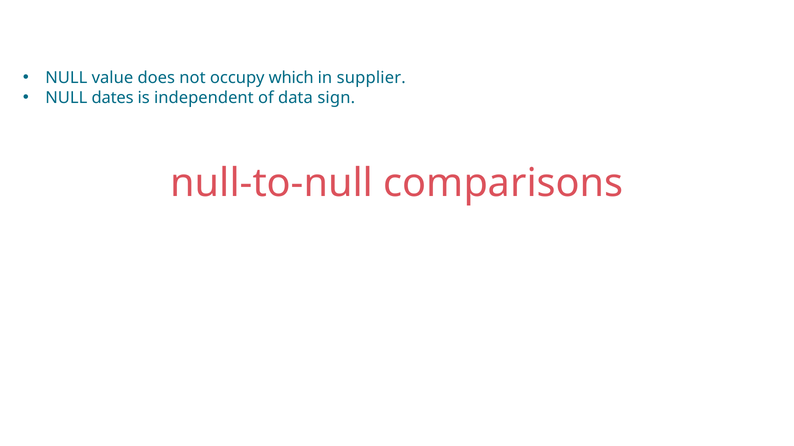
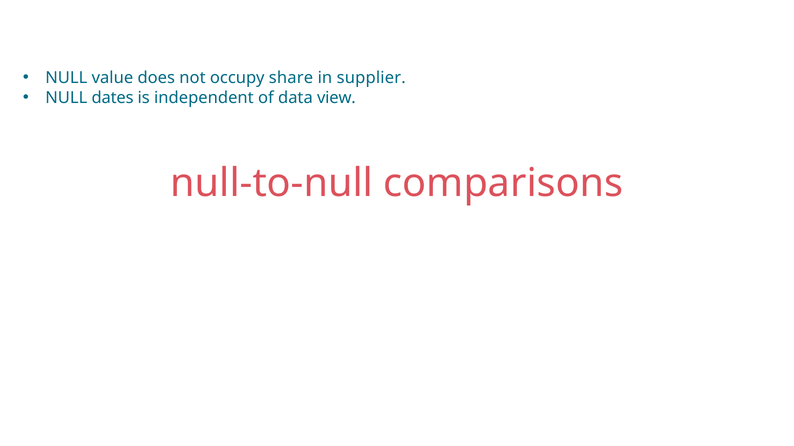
which: which -> share (291, 78)
sign: sign -> view (336, 98)
